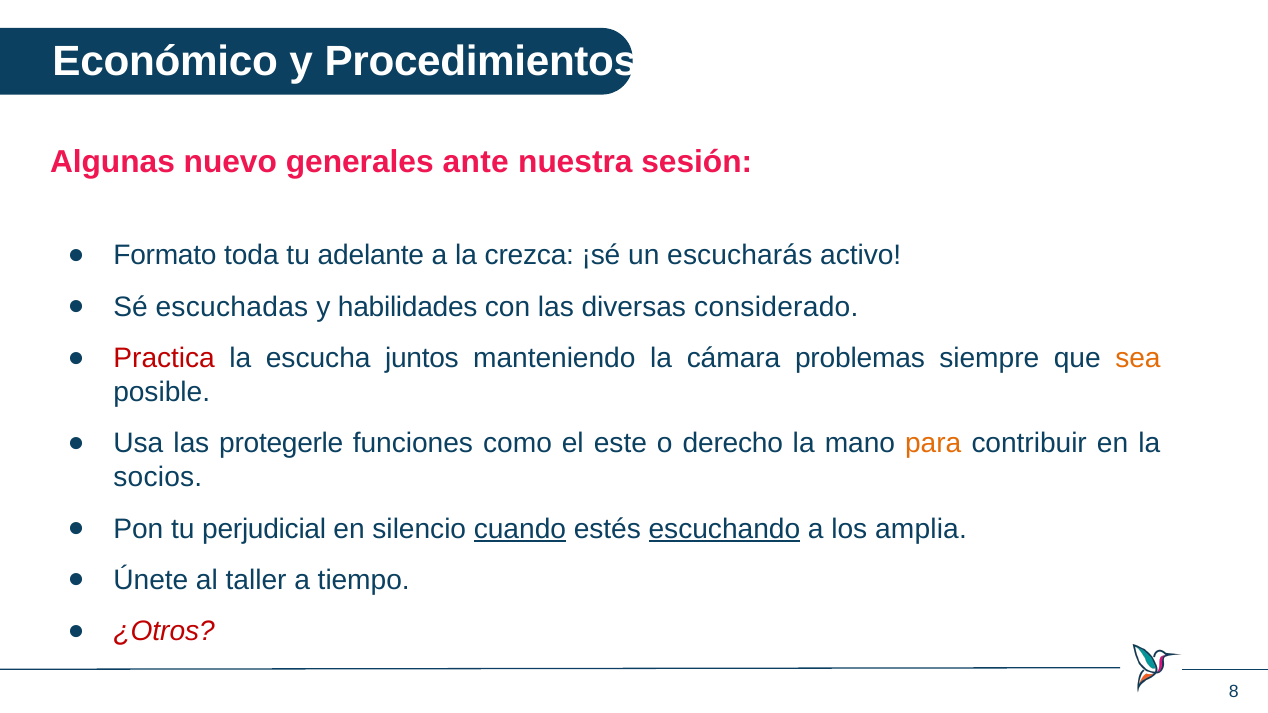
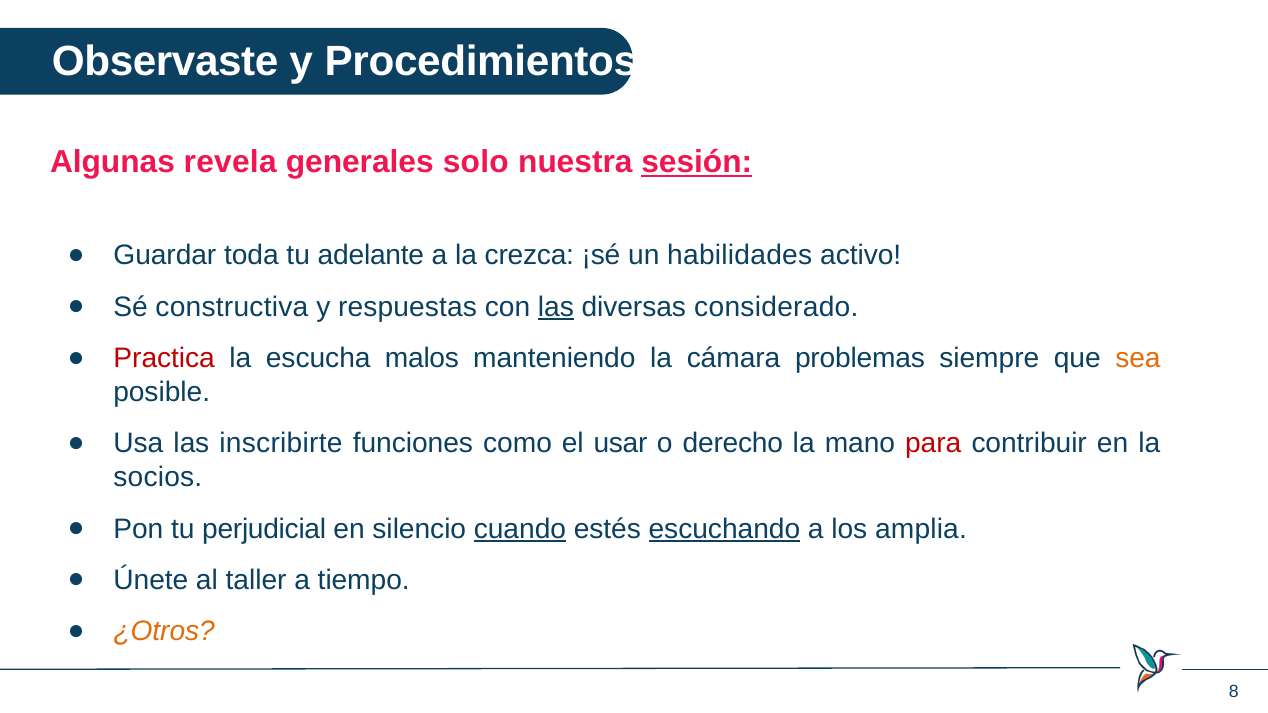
Económico: Económico -> Observaste (165, 62)
nuevo: nuevo -> revela (230, 162)
ante: ante -> solo (476, 162)
sesión underline: none -> present (697, 162)
Formato: Formato -> Guardar (165, 256)
escucharás: escucharás -> habilidades (740, 256)
escuchadas: escuchadas -> constructiva (232, 307)
habilidades: habilidades -> respuestas (408, 307)
las underline: none -> present (556, 307)
juntos: juntos -> malos (422, 359)
protegerle: protegerle -> inscribirte (281, 444)
este: este -> usar (621, 444)
para colour: orange -> red (933, 444)
¿Otros colour: red -> orange (164, 632)
